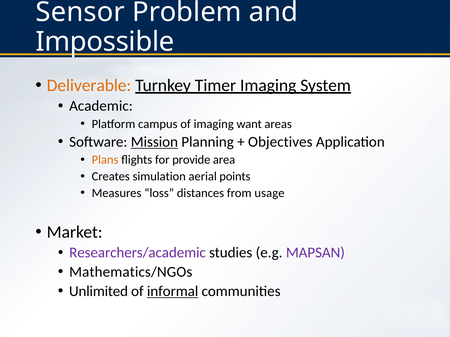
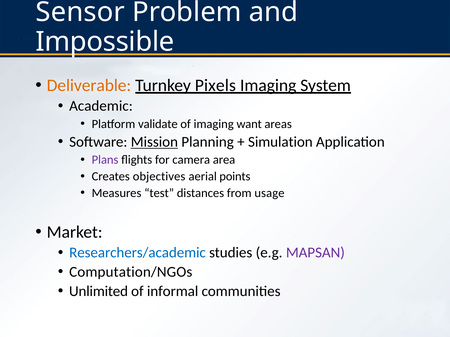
Timer: Timer -> Pixels (215, 86)
campus: campus -> validate (158, 124)
Objectives: Objectives -> Simulation (280, 142)
Plans colour: orange -> purple (105, 160)
provide: provide -> camera (191, 160)
simulation: simulation -> objectives (159, 177)
loss: loss -> test (159, 193)
Researchers/academic colour: purple -> blue (138, 253)
Mathematics/NGOs: Mathematics/NGOs -> Computation/NGOs (131, 272)
informal underline: present -> none (173, 292)
